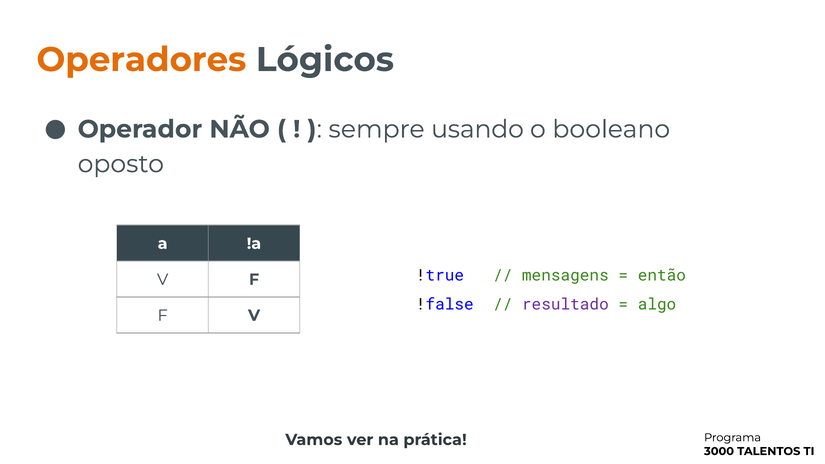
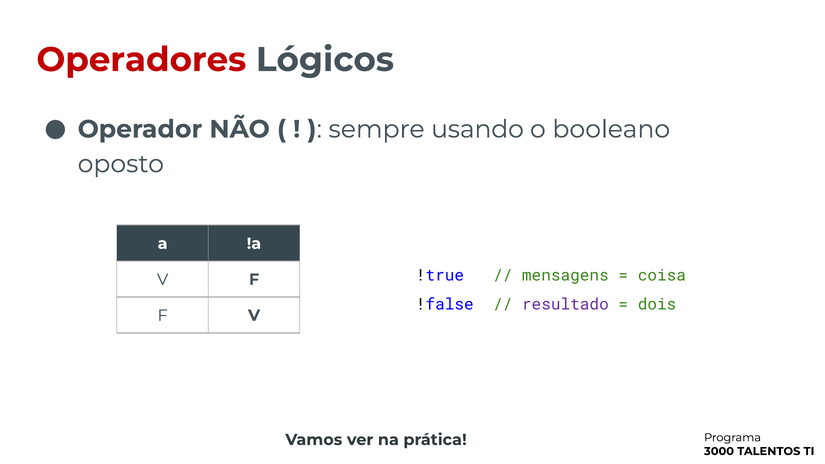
Operadores colour: orange -> red (141, 60)
então: então -> coisa (662, 276)
algo: algo -> dois (657, 305)
